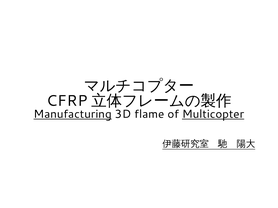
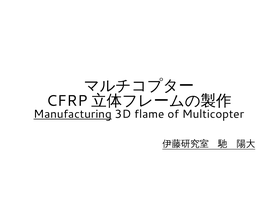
Multicopter underline: present -> none (213, 114)
